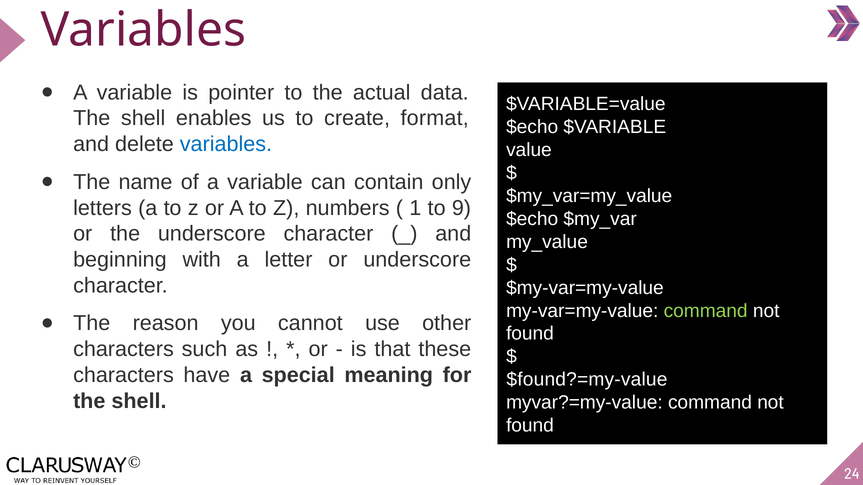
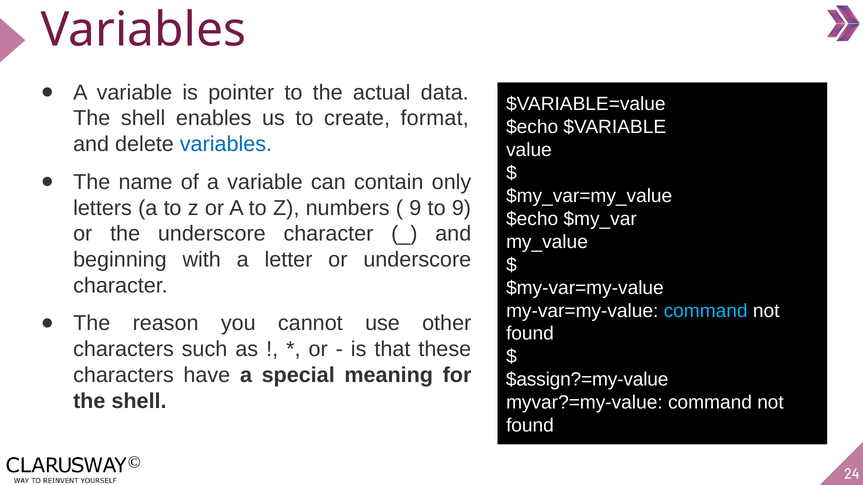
1: 1 -> 9 (415, 208)
command colour: light green -> light blue (706, 311)
$found?=my-value: $found?=my-value -> $assign?=my-value (587, 380)
